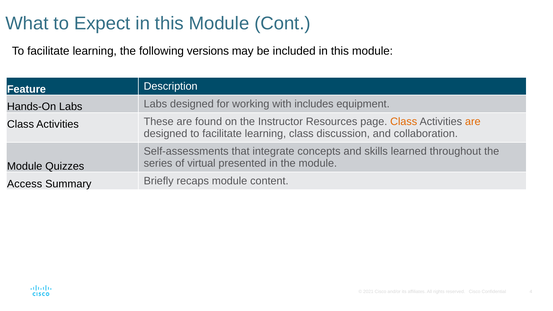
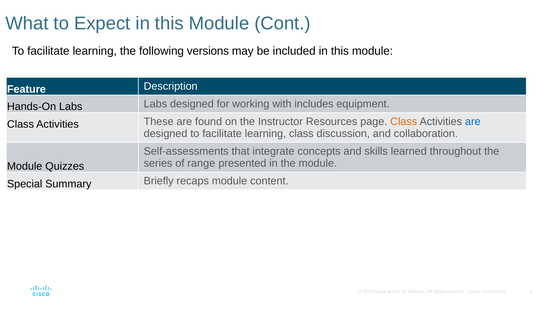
are colour: orange -> blue (473, 122)
virtual: virtual -> range (201, 163)
Access: Access -> Special (25, 184)
